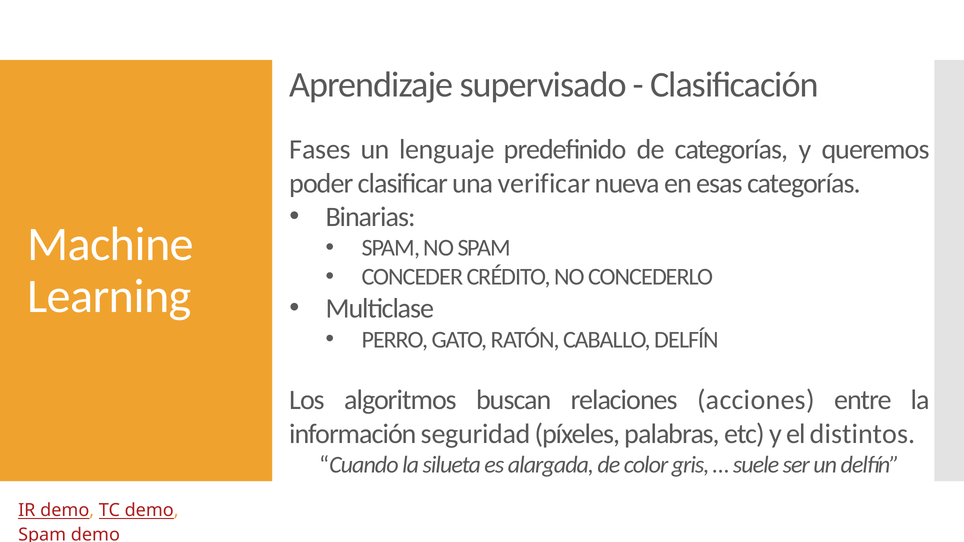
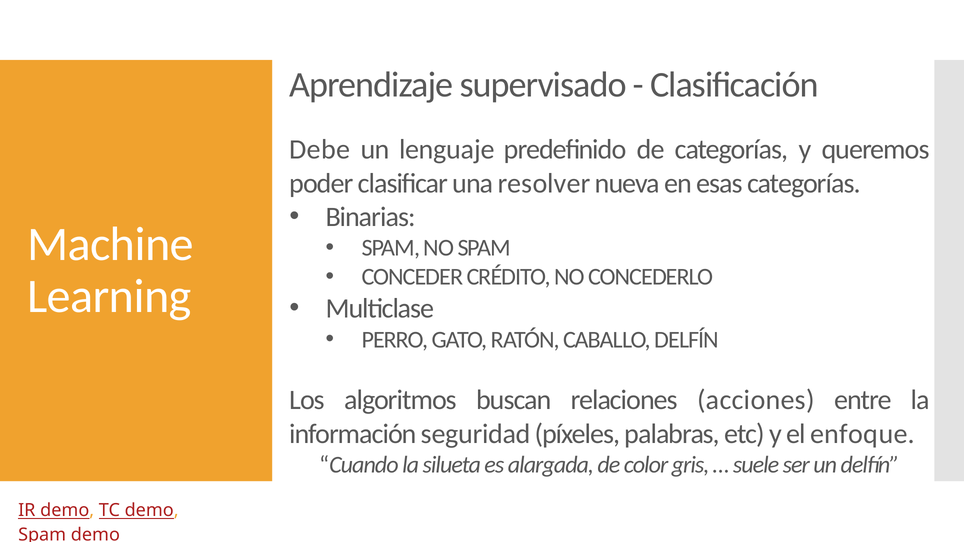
Fases: Fases -> Debe (320, 150)
verificar: verificar -> resolver (544, 183)
distintos: distintos -> enfoque (863, 434)
